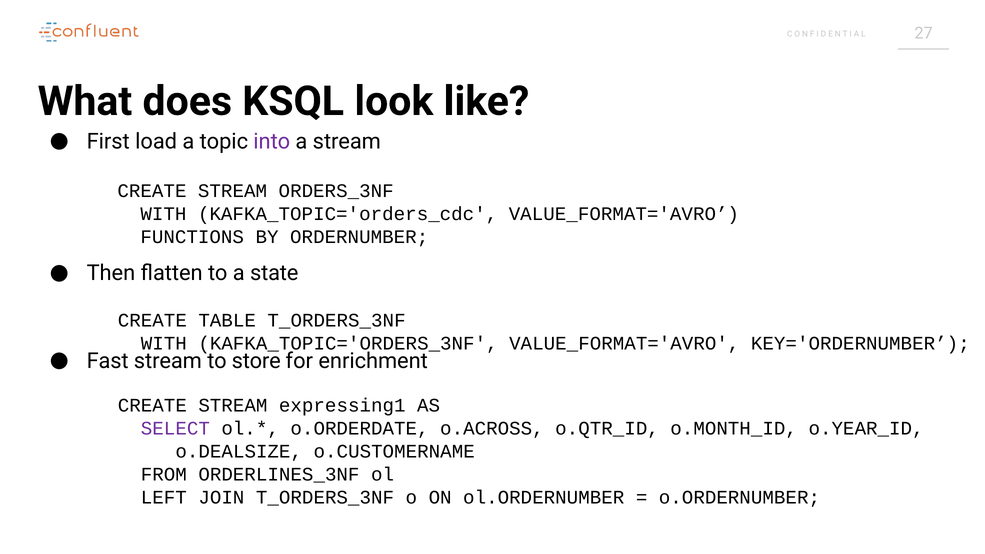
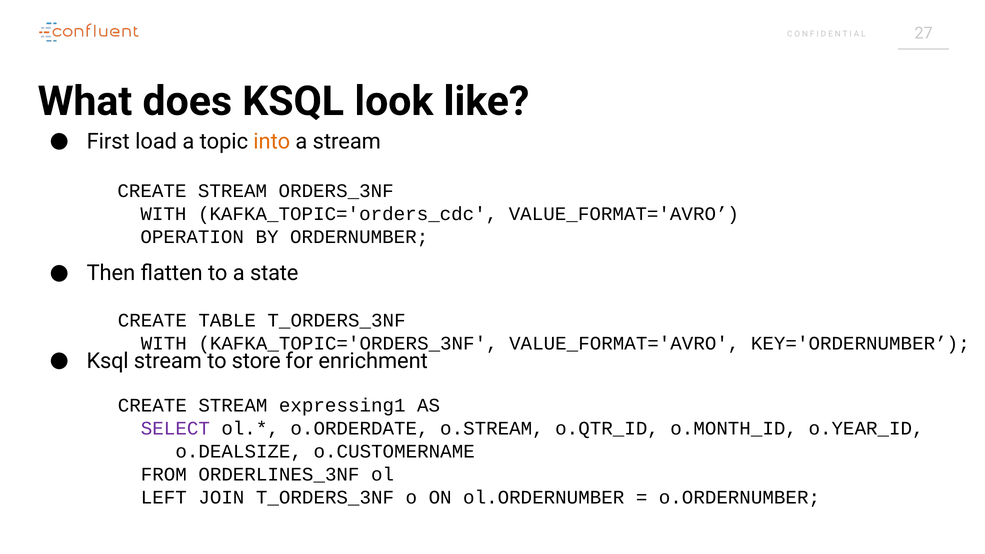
into colour: purple -> orange (272, 142)
FUNCTIONS: FUNCTIONS -> OPERATION (192, 237)
Fast: Fast -> Ksql (108, 361)
o.ACROSS: o.ACROSS -> o.STREAM (492, 429)
